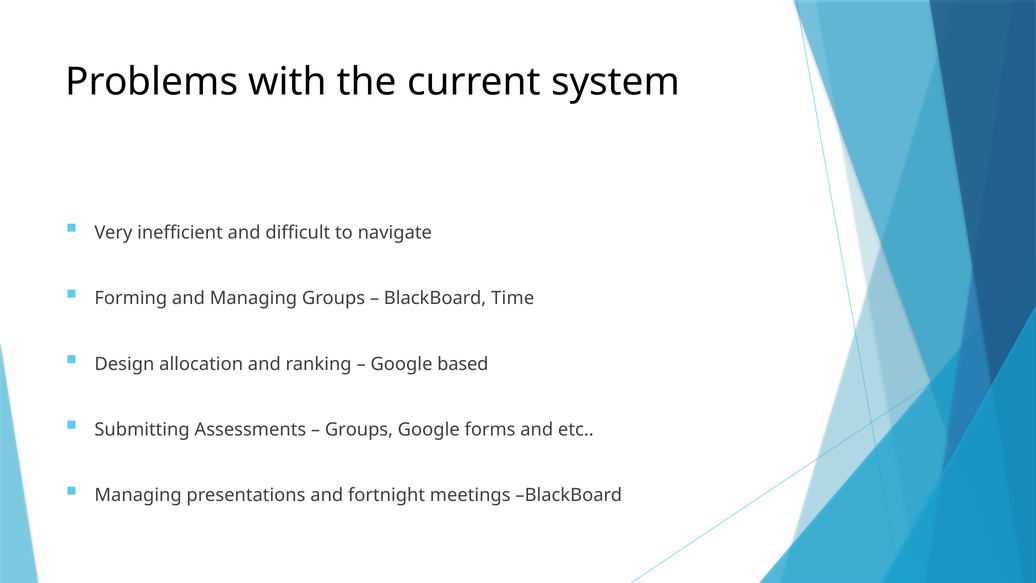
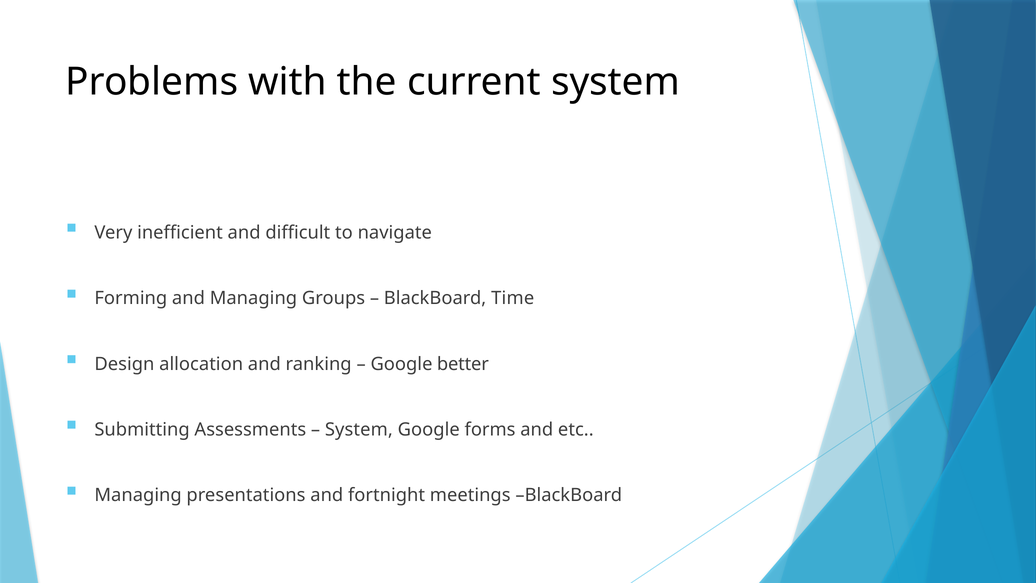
based: based -> better (463, 364)
Groups: Groups -> System (359, 430)
